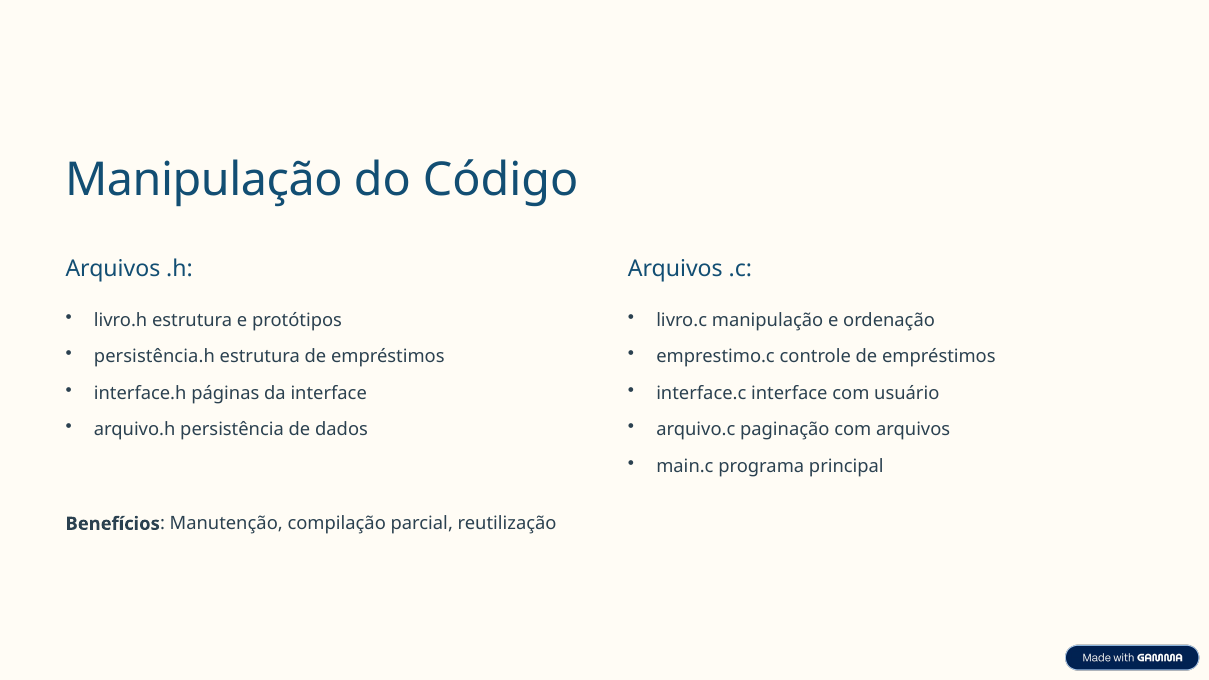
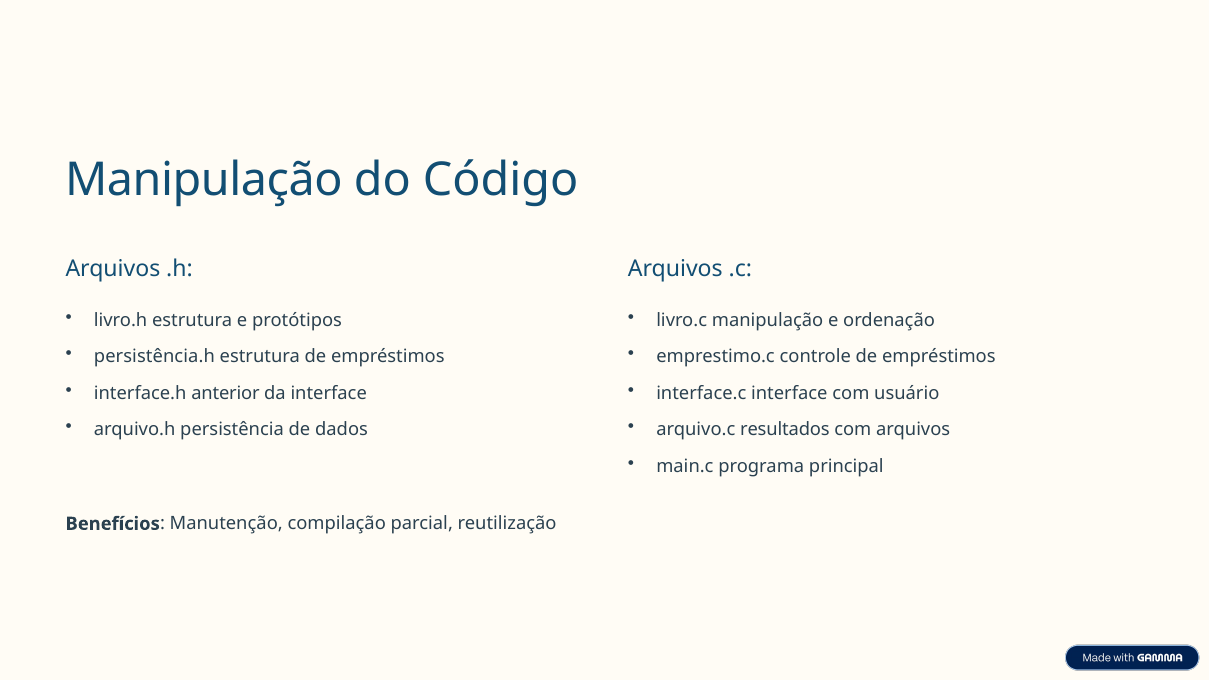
páginas: páginas -> anterior (225, 393)
paginação: paginação -> resultados (785, 430)
